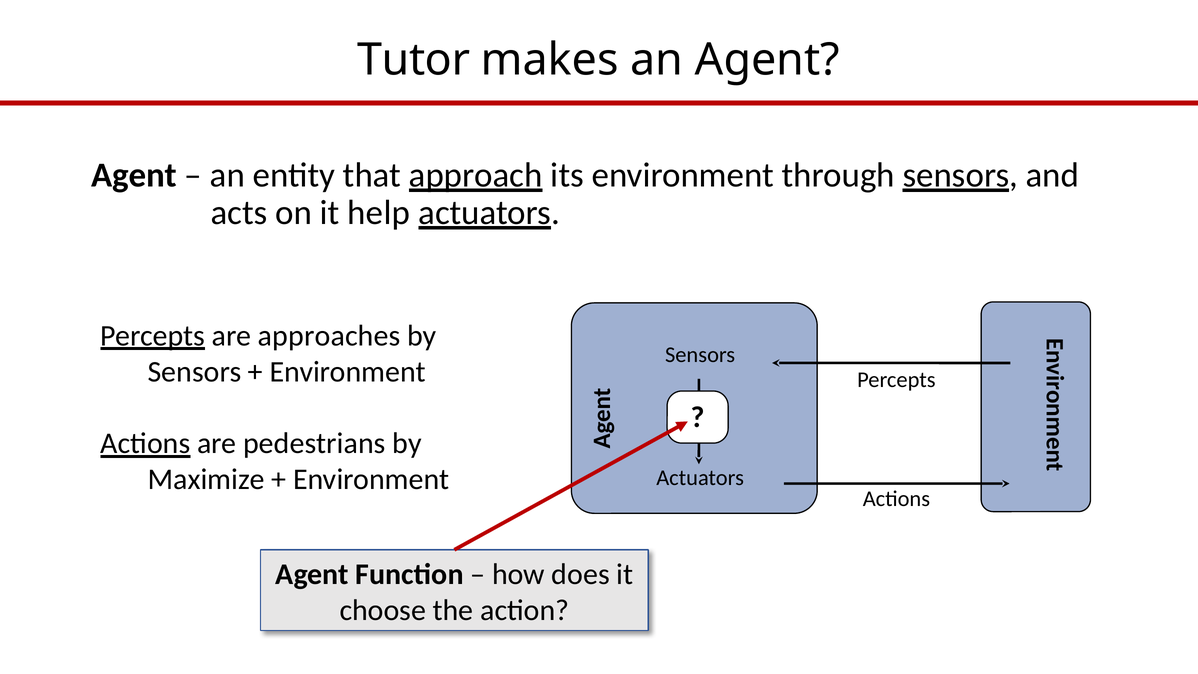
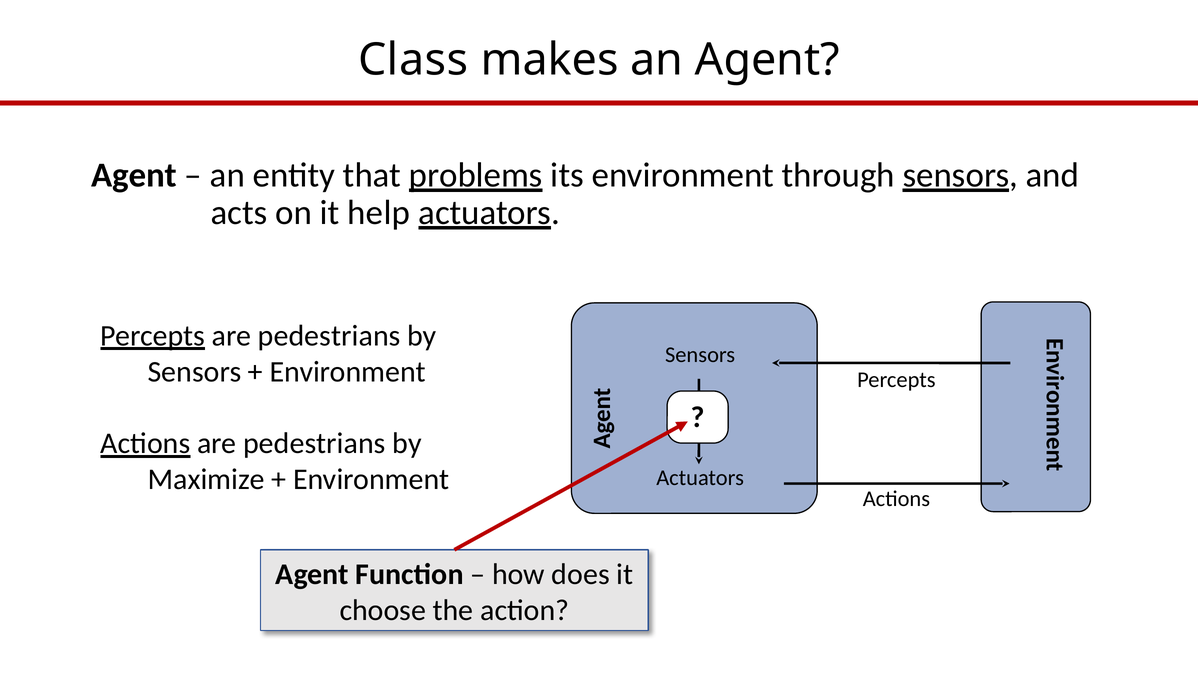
Tutor: Tutor -> Class (413, 60)
approach: approach -> problems (476, 175)
Percepts are approaches: approaches -> pedestrians (329, 336)
